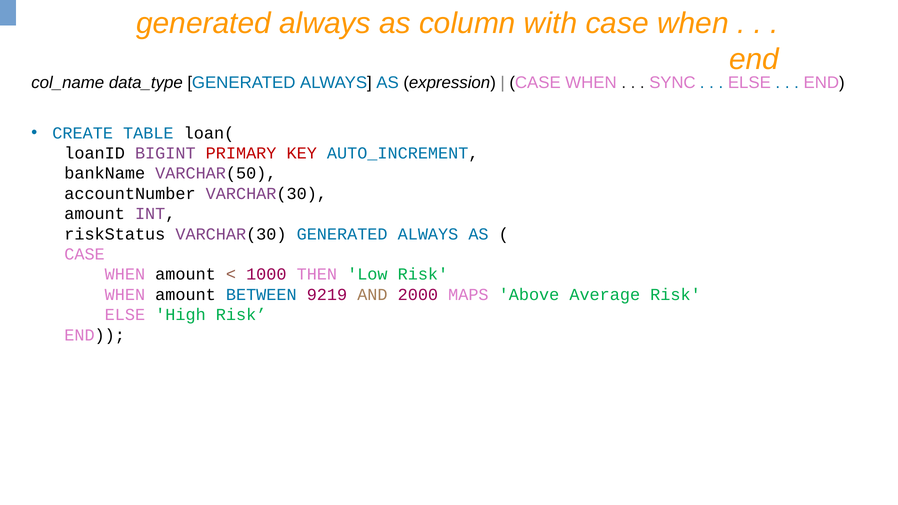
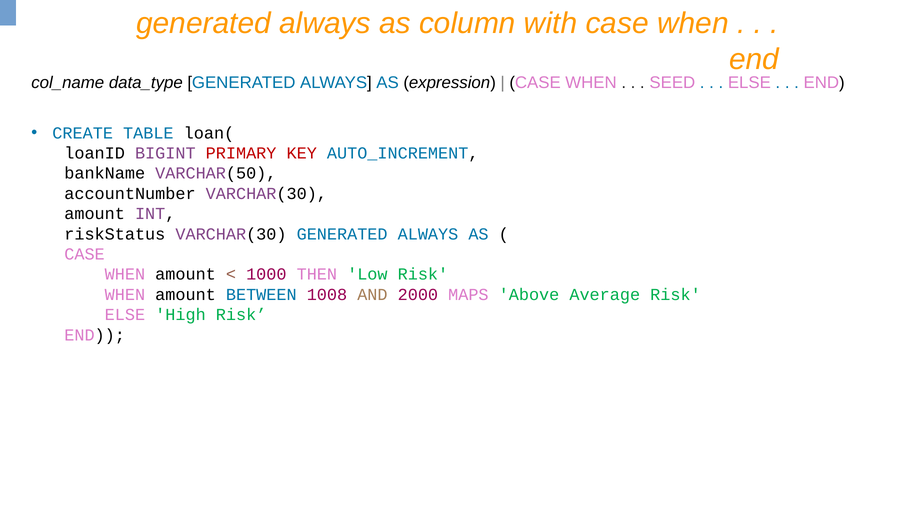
SYNC: SYNC -> SEED (672, 83)
9219: 9219 -> 1008 (327, 295)
